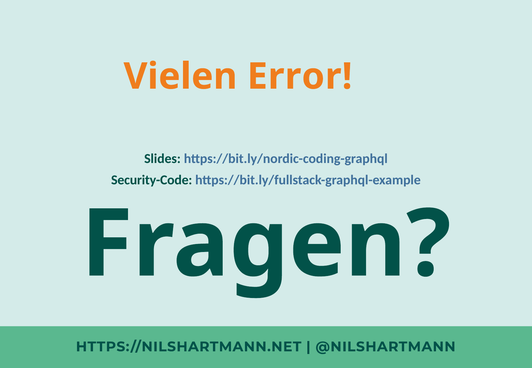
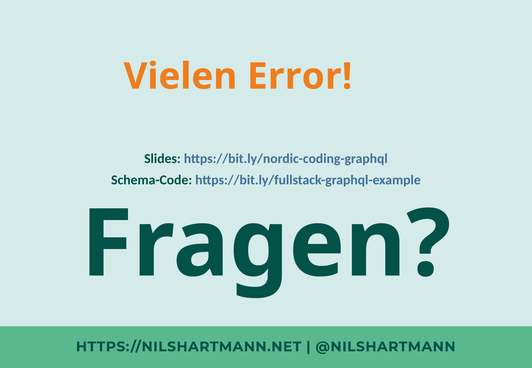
Security-Code: Security-Code -> Schema-Code (152, 180)
